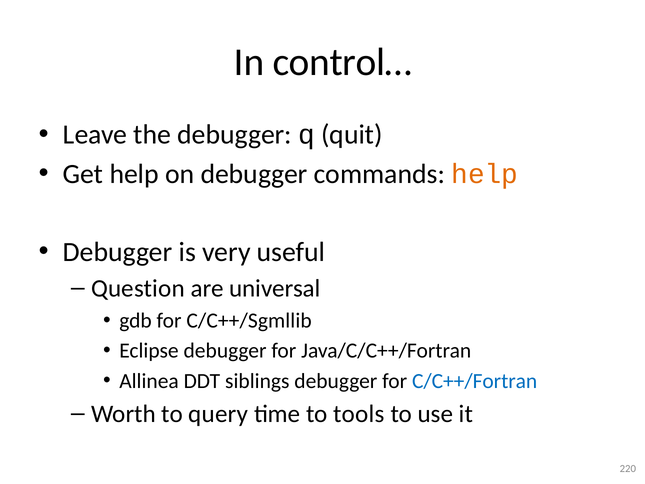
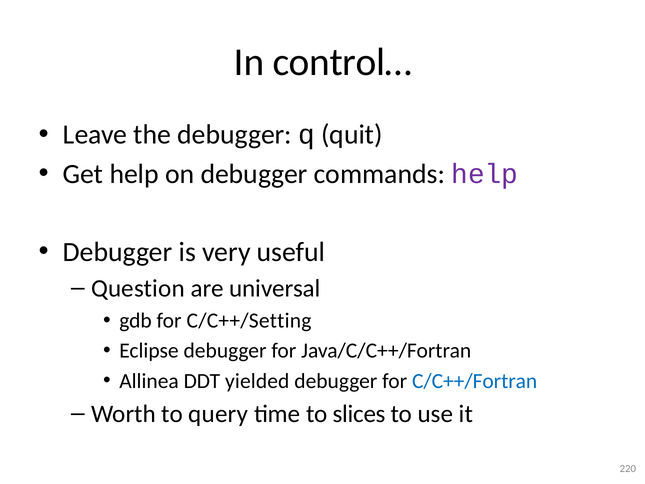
help colour: orange -> purple (485, 174)
C/C++/Sgmllib: C/C++/Sgmllib -> C/C++/Setting (249, 321)
siblings: siblings -> yielded (257, 381)
tools: tools -> slices (359, 414)
